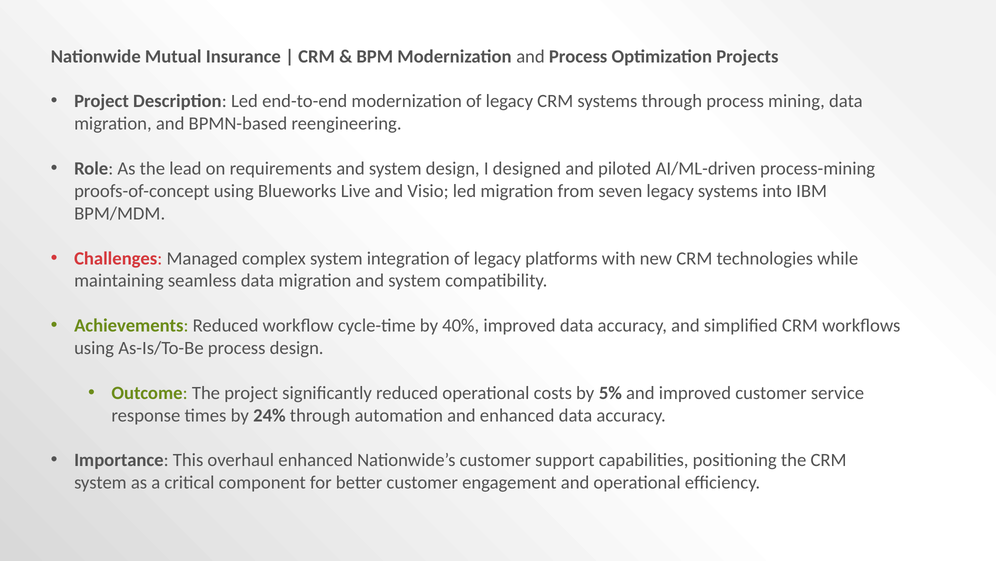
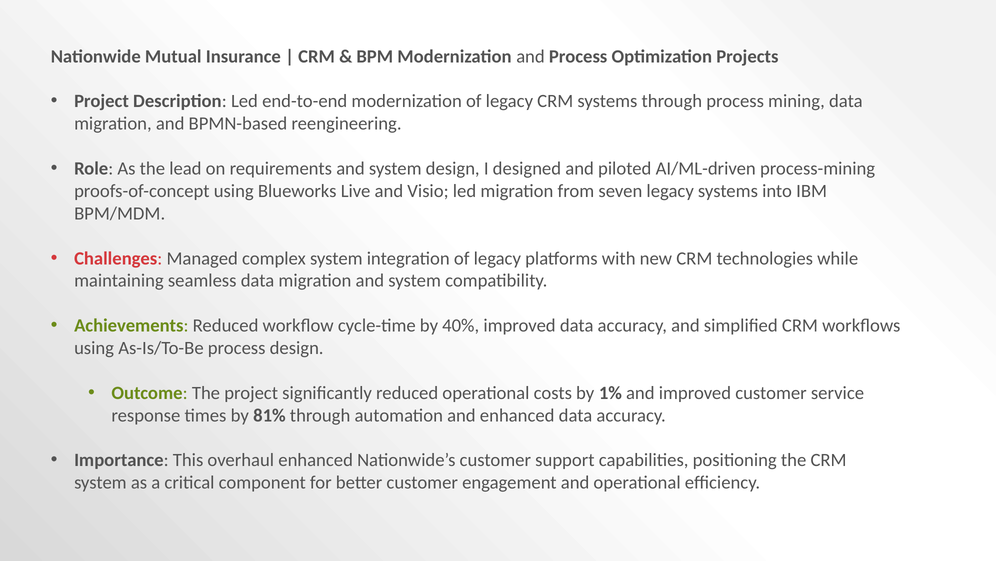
5%: 5% -> 1% (610, 393)
24%: 24% -> 81% (269, 415)
